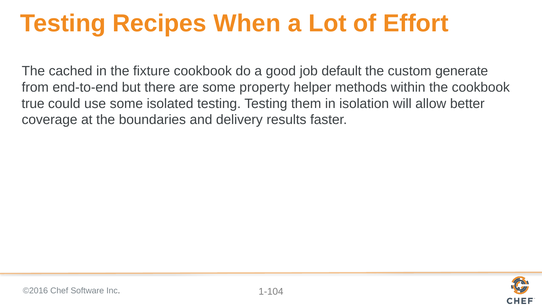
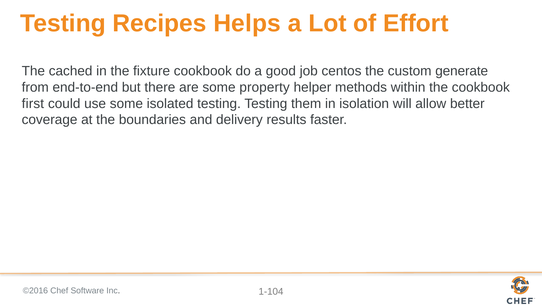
When: When -> Helps (247, 23)
default: default -> centos (342, 71)
true: true -> first (33, 103)
